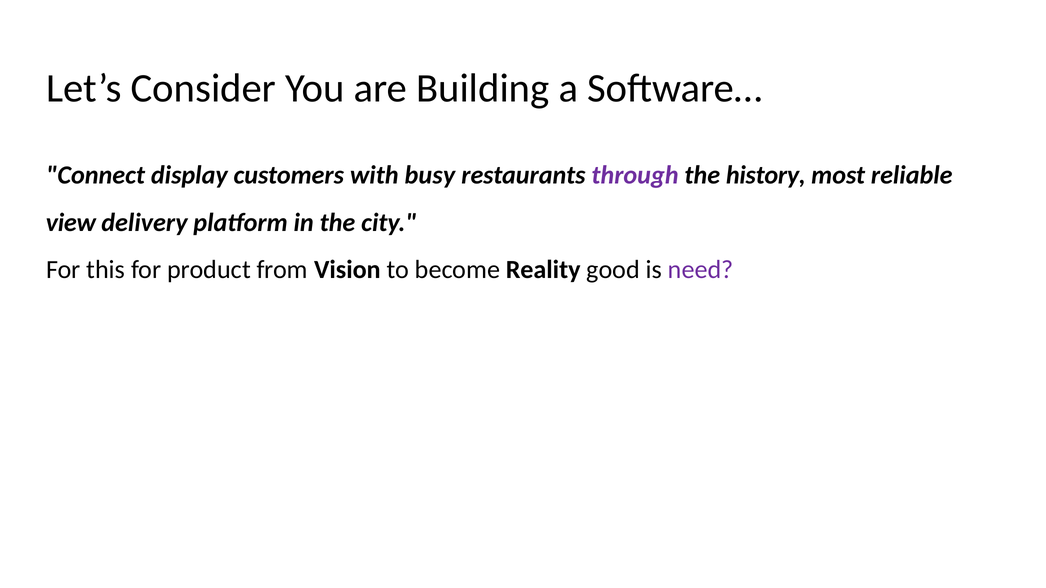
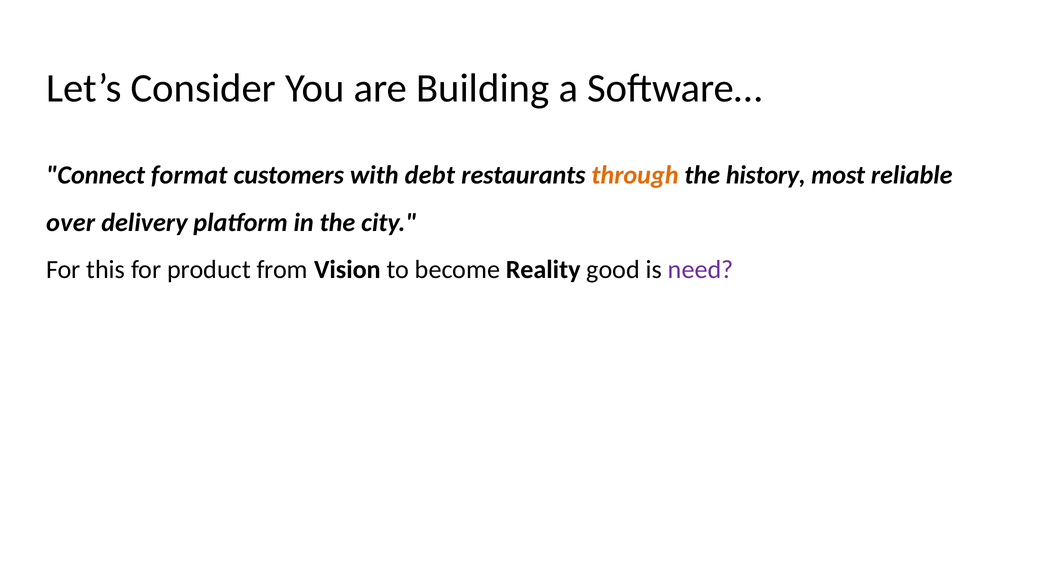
display: display -> format (189, 175)
busy: busy -> debt (430, 175)
through colour: purple -> orange (635, 175)
view: view -> over (71, 223)
